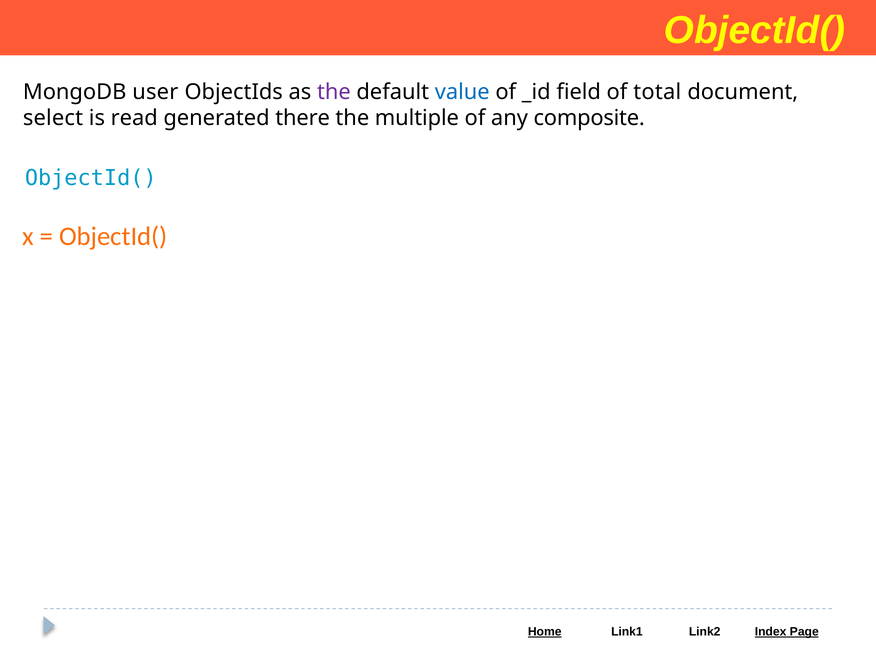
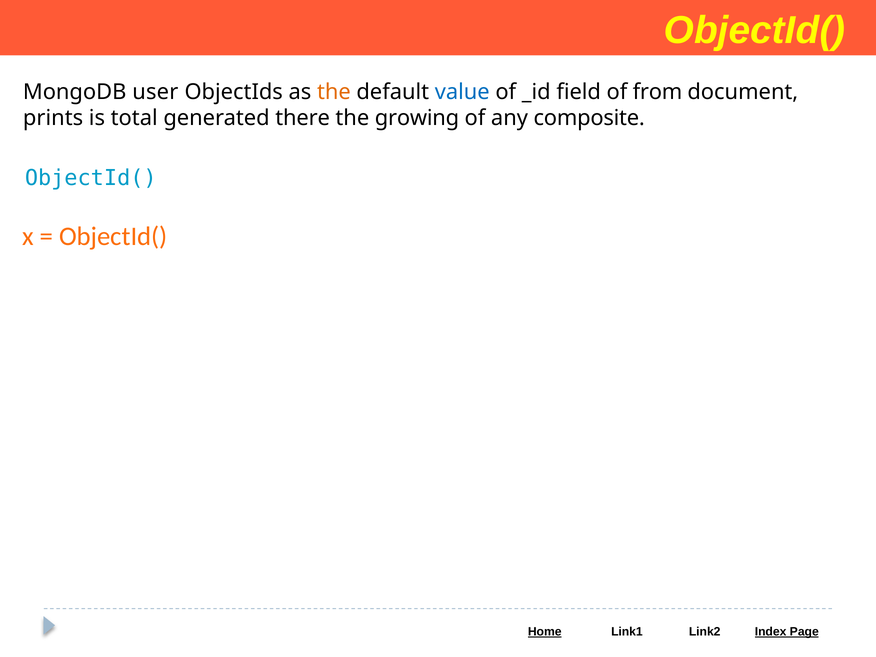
the colour: purple -> orange (334, 92)
total: total -> from (657, 92)
select: select -> prints (53, 118)
read: read -> total (134, 118)
multiple: multiple -> growing (417, 118)
